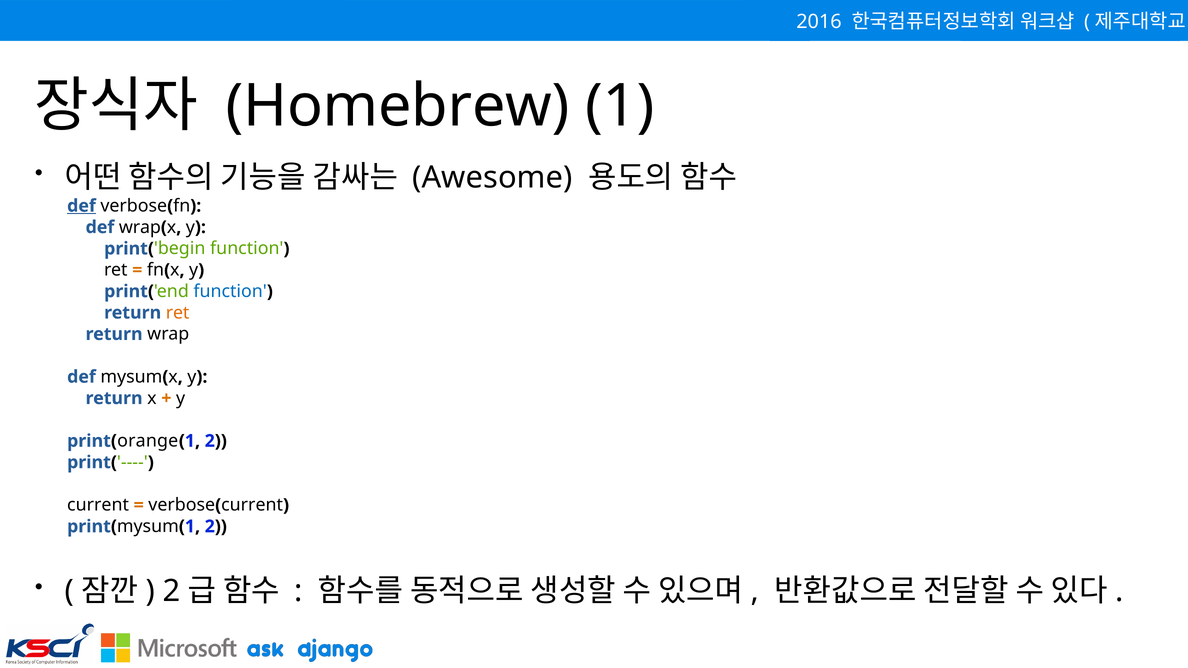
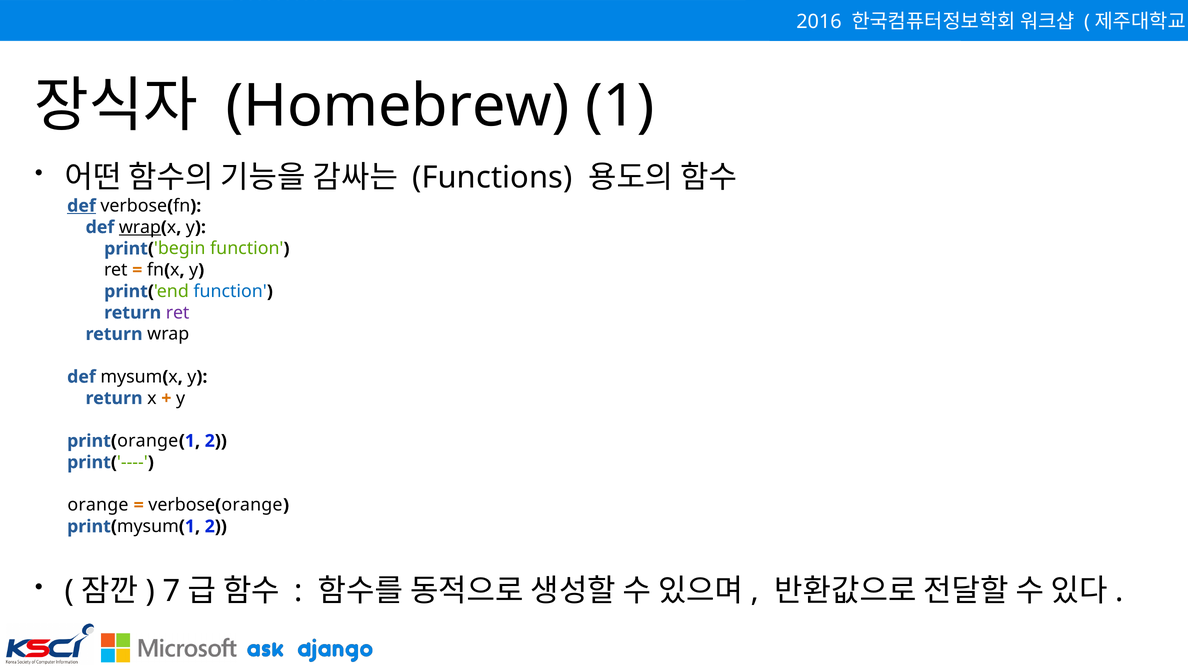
Awesome: Awesome -> Functions (492, 178)
wrap underline: none -> present (140, 227)
ret colour: orange -> purple (178, 313)
current: current -> orange (98, 505)
current: current -> orange (252, 505)
2: 2 -> 7 (172, 591)
